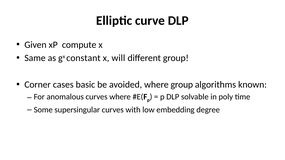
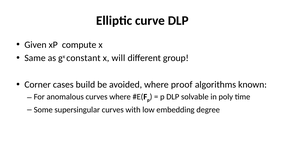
basic: basic -> build (85, 85)
where group: group -> proof (182, 85)
